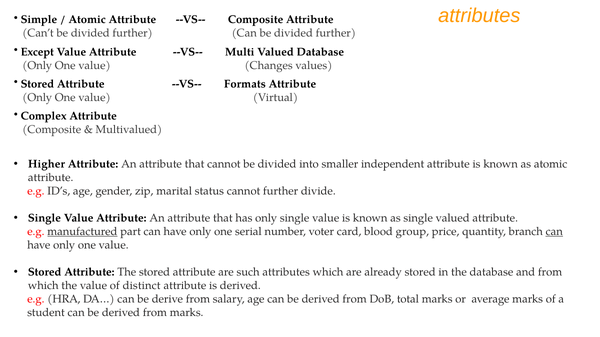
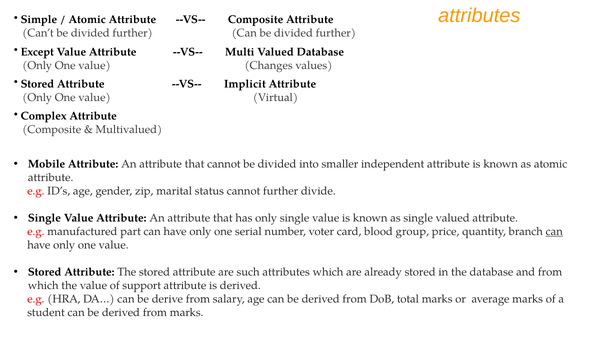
Formats: Formats -> Implicit (245, 84)
Higher: Higher -> Mobile (47, 164)
manufactured underline: present -> none (82, 232)
distinct: distinct -> support (142, 286)
